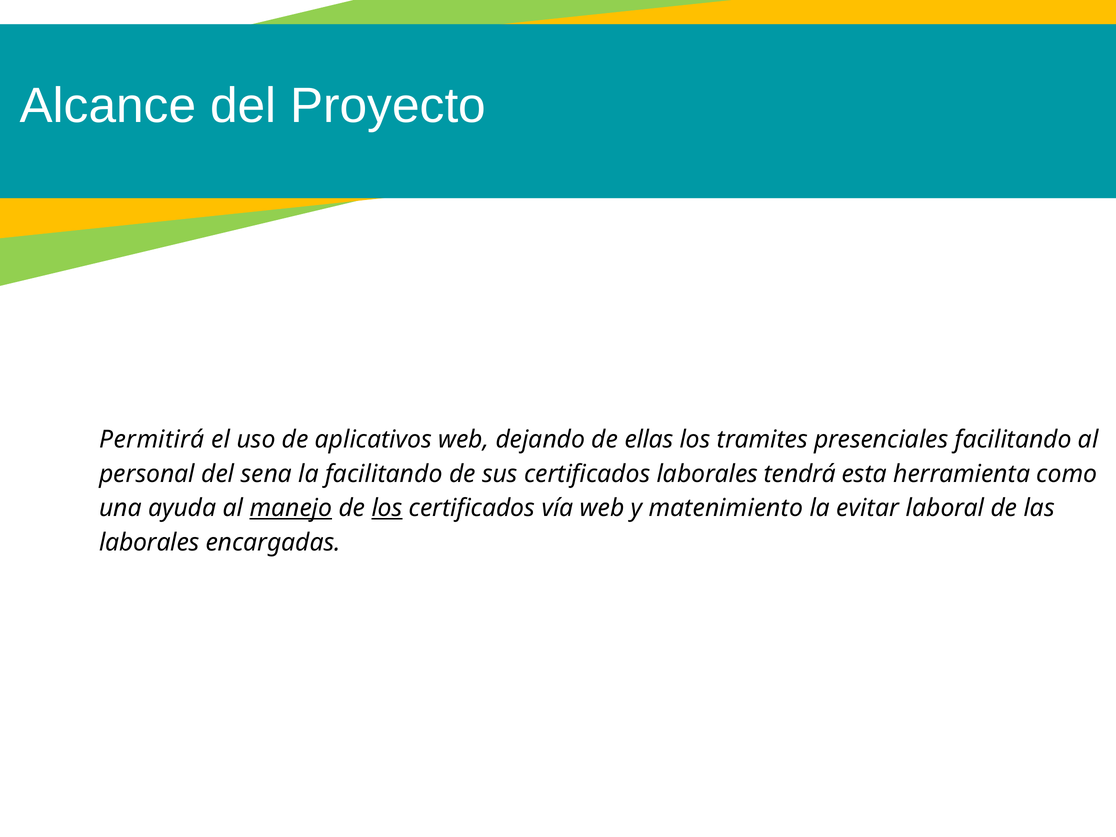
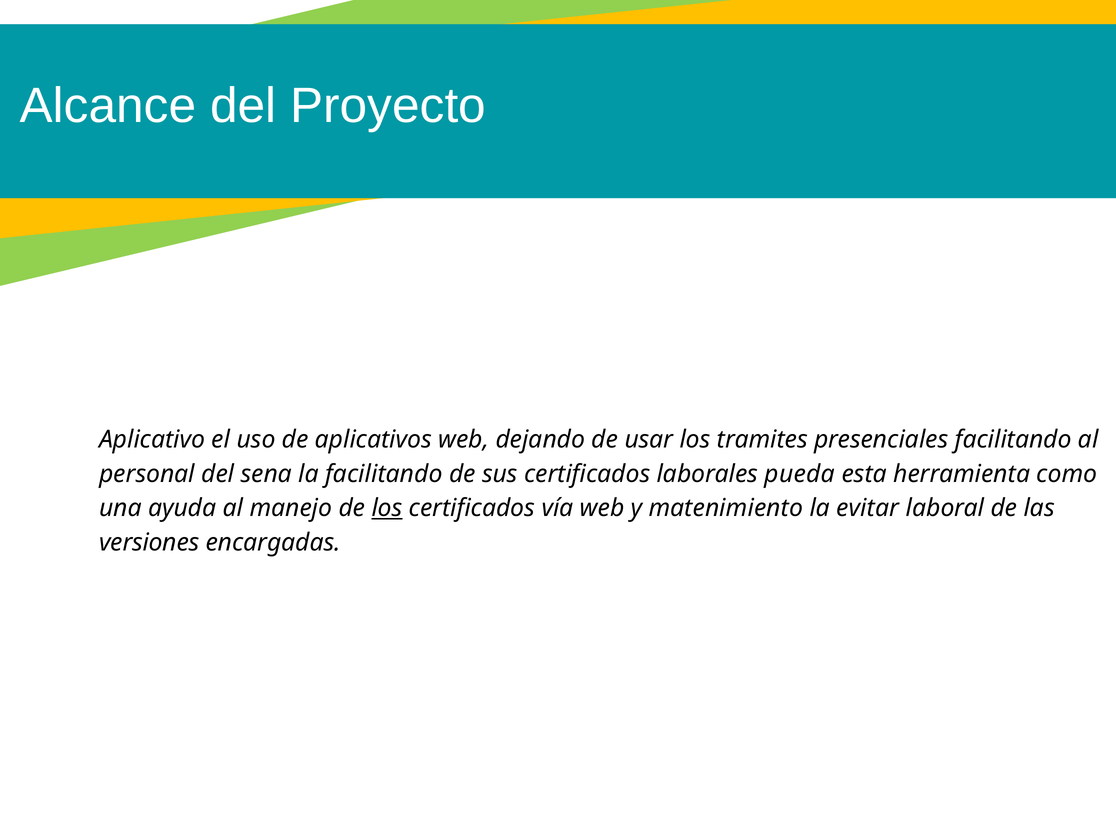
Permitirá: Permitirá -> Aplicativo (152, 440)
ellas: ellas -> usar (649, 440)
tendrá: tendrá -> pueda (800, 474)
manejo underline: present -> none (291, 508)
laborales: laborales -> versiones (149, 542)
